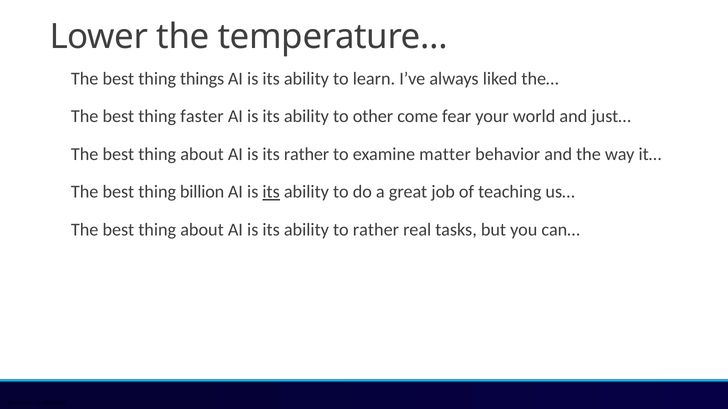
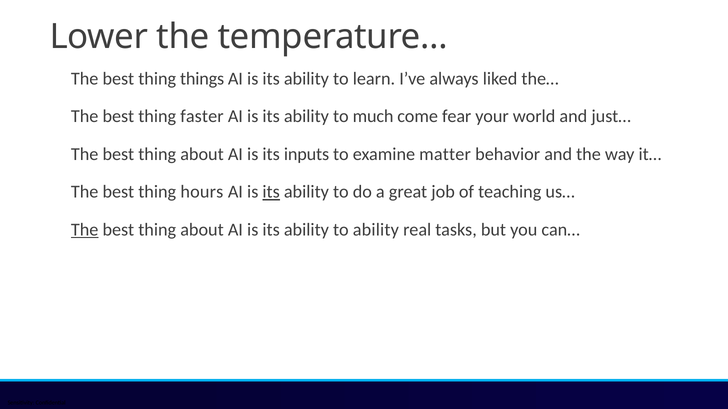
other: other -> much (373, 116)
its rather: rather -> inputs (307, 154)
billion: billion -> hours (202, 192)
The underline: none -> present (85, 230)
to rather: rather -> ability (376, 230)
